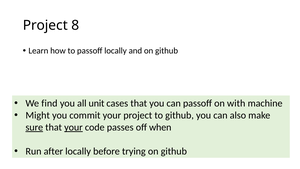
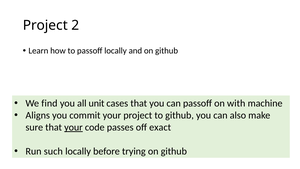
8: 8 -> 2 (75, 25)
Might: Might -> Aligns (38, 115)
sure underline: present -> none (34, 127)
when: when -> exact (160, 127)
after: after -> such (53, 151)
